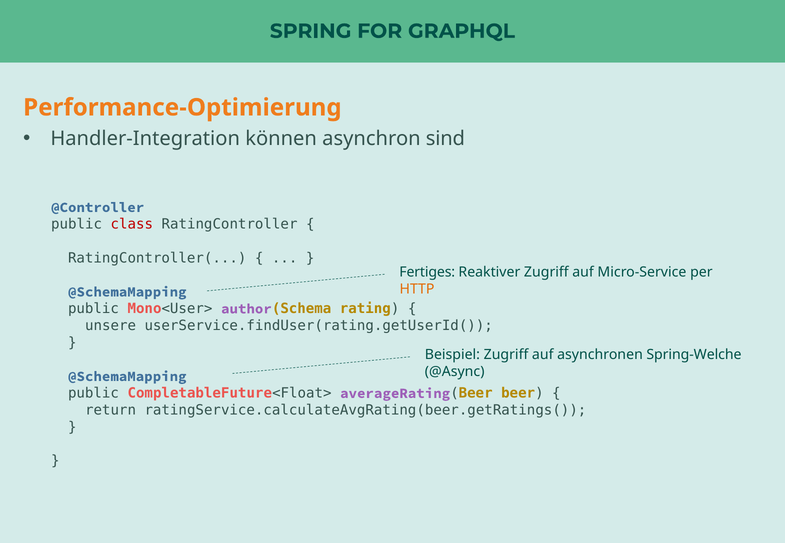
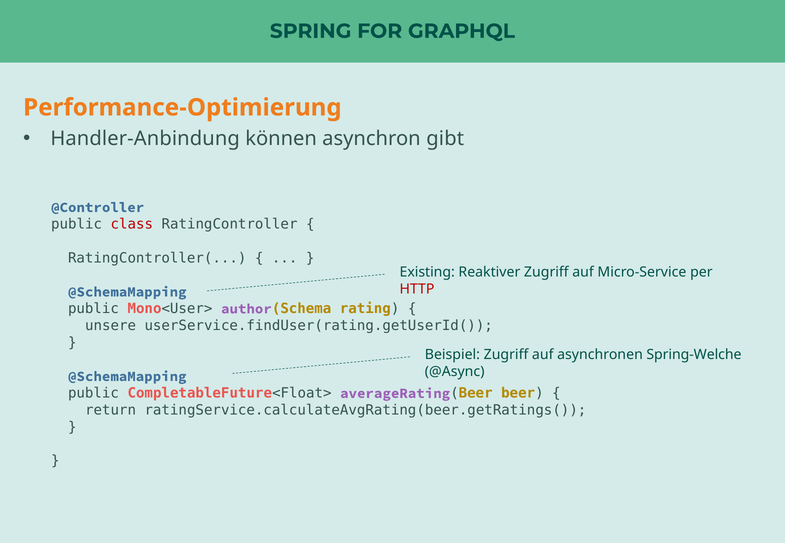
Handler-Integration: Handler-Integration -> Handler-Anbindung (145, 139)
sind: sind -> gibt (445, 139)
Fertiges: Fertiges -> Existing (427, 273)
HTTP colour: orange -> red (417, 289)
